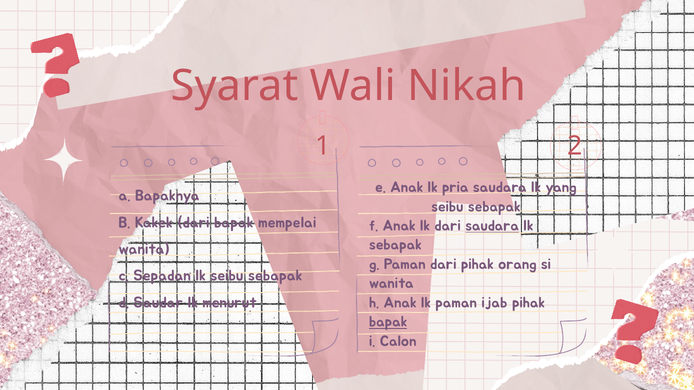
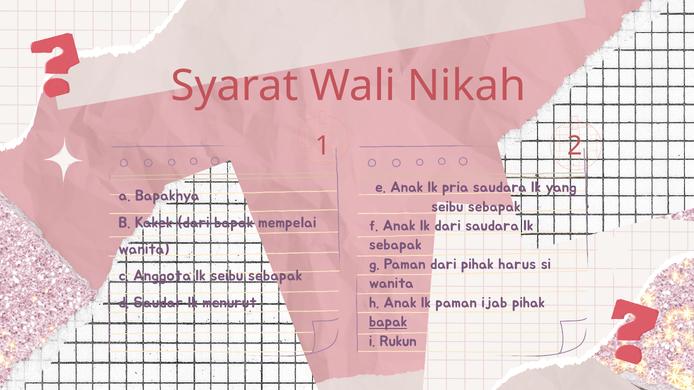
saudara underline: present -> none (492, 226)
orang: orang -> harus (517, 264)
Sepadan: Sepadan -> Anggota (162, 276)
Calon: Calon -> Rukun (398, 341)
